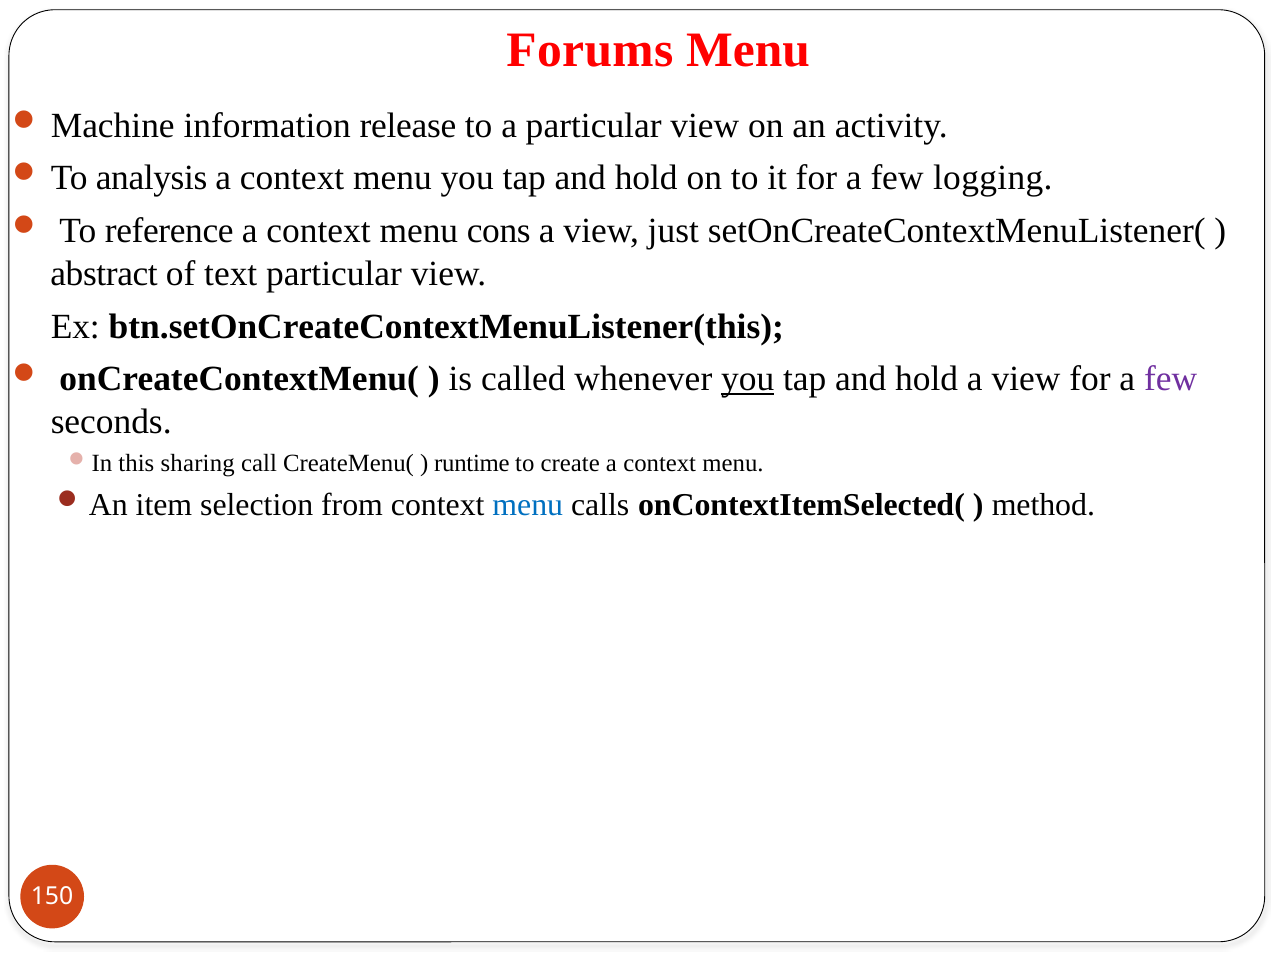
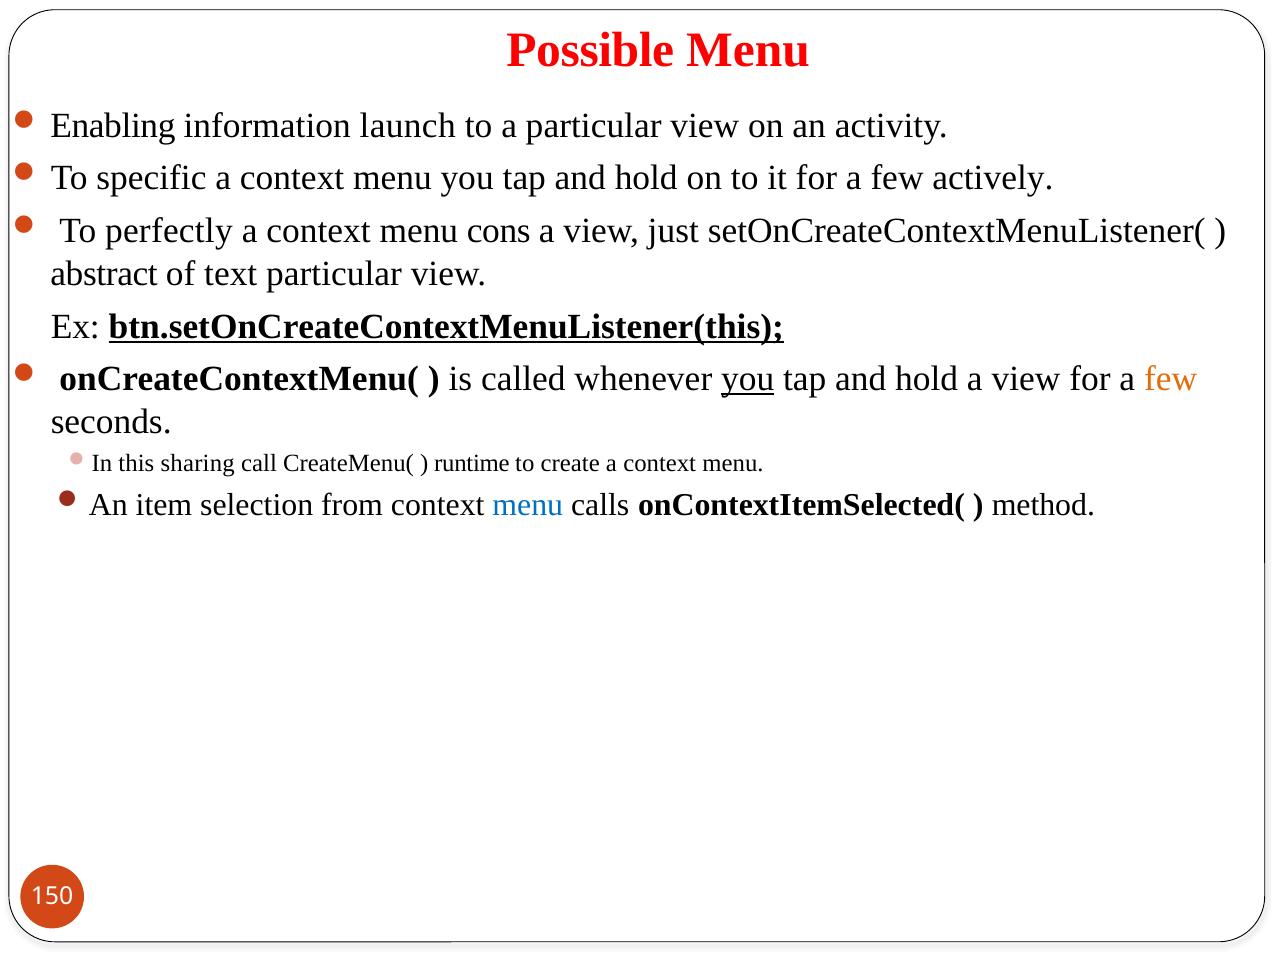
Forums: Forums -> Possible (590, 50)
Machine: Machine -> Enabling (113, 126)
release: release -> launch (408, 126)
analysis: analysis -> specific (151, 178)
logging: logging -> actively (993, 178)
reference: reference -> perfectly (169, 231)
btn.setOnCreateContextMenuListener(this underline: none -> present (446, 327)
few colour: purple -> orange (1171, 379)
